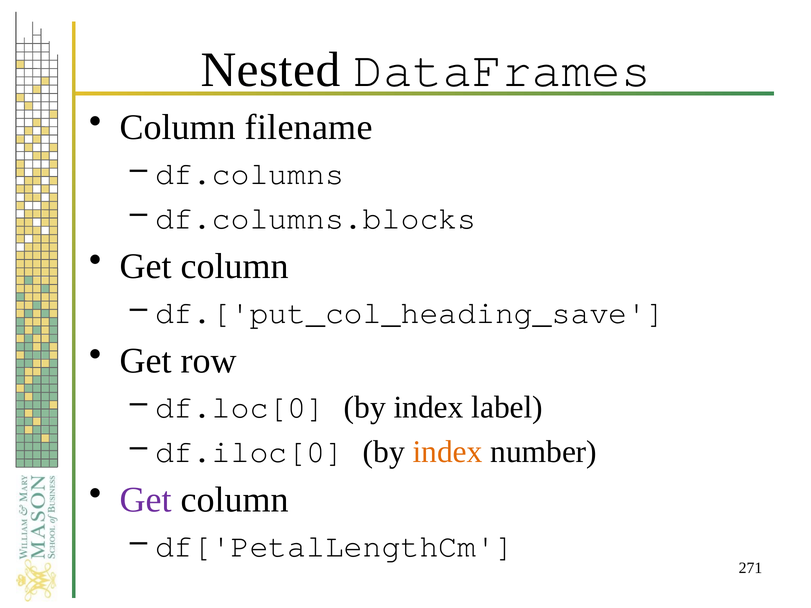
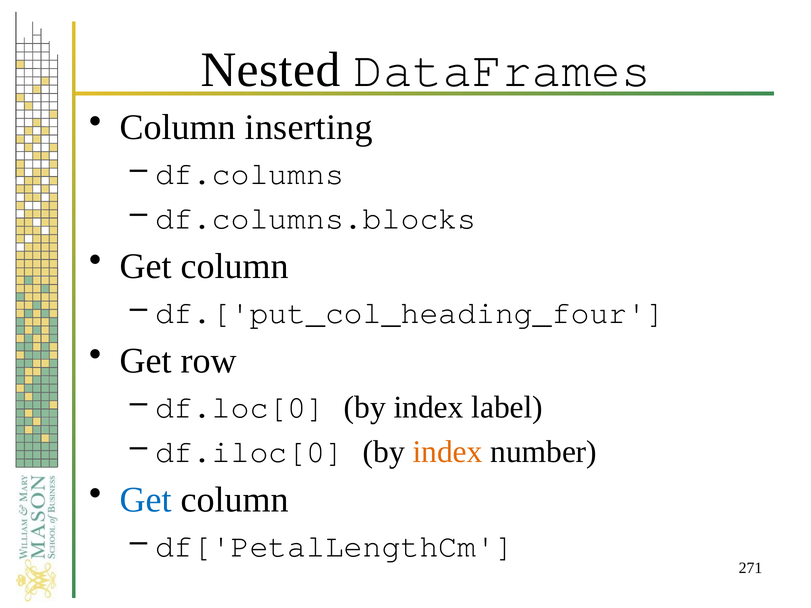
filename: filename -> inserting (309, 128)
df.['put_col_heading_save: df.['put_col_heading_save -> df.['put_col_heading_four (410, 313)
Get colour: purple -> blue (146, 500)
